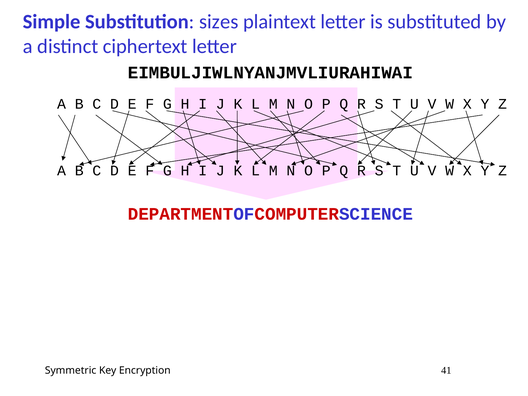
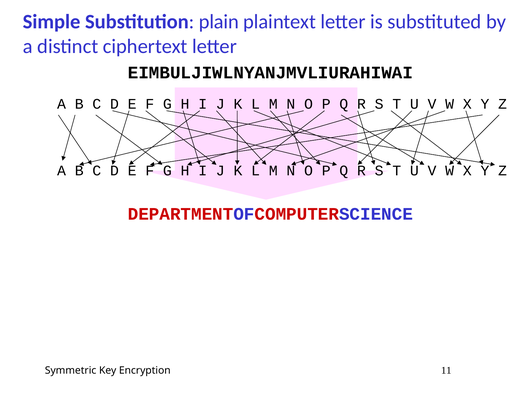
sizes: sizes -> plain (219, 22)
41: 41 -> 11 (446, 370)
